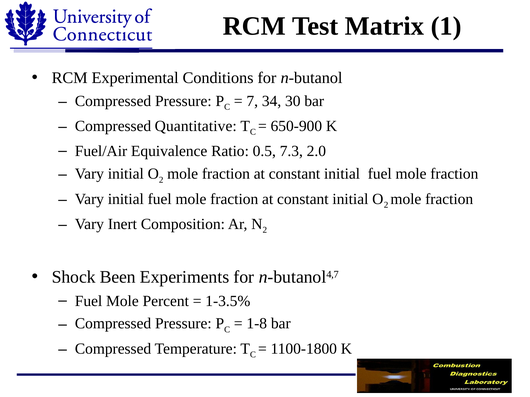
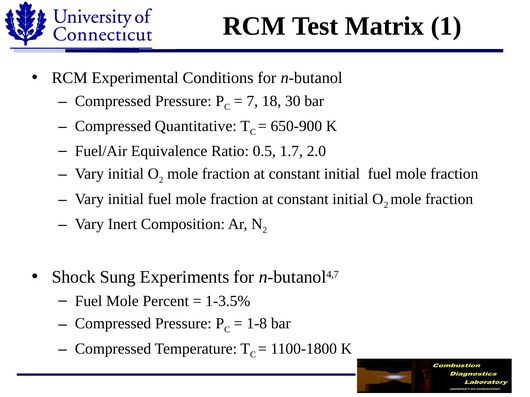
34: 34 -> 18 (272, 101)
7.3: 7.3 -> 1.7 (291, 151)
Been: Been -> Sung (118, 277)
